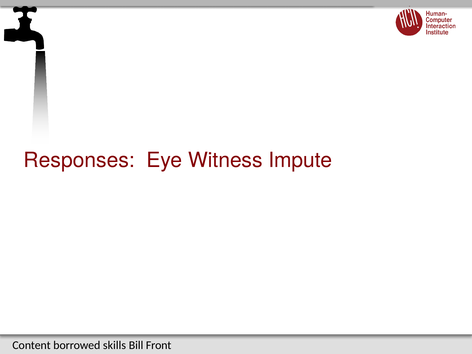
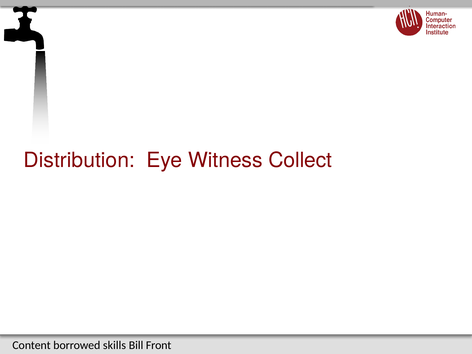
Responses: Responses -> Distribution (79, 160)
Impute: Impute -> Collect (300, 160)
